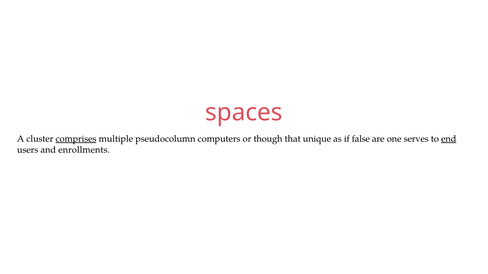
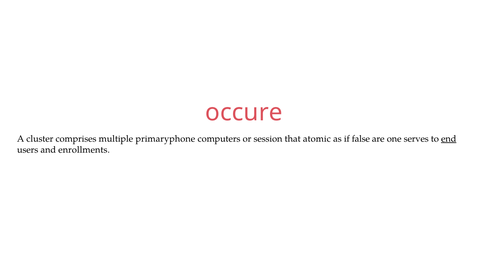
spaces: spaces -> occure (244, 113)
comprises underline: present -> none (76, 139)
pseudocolumn: pseudocolumn -> primaryphone (165, 139)
though: though -> session (268, 139)
unique: unique -> atomic (317, 139)
